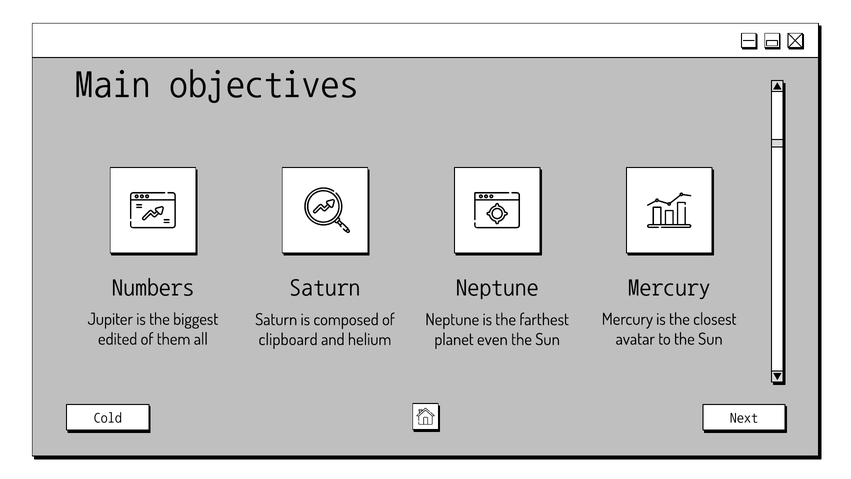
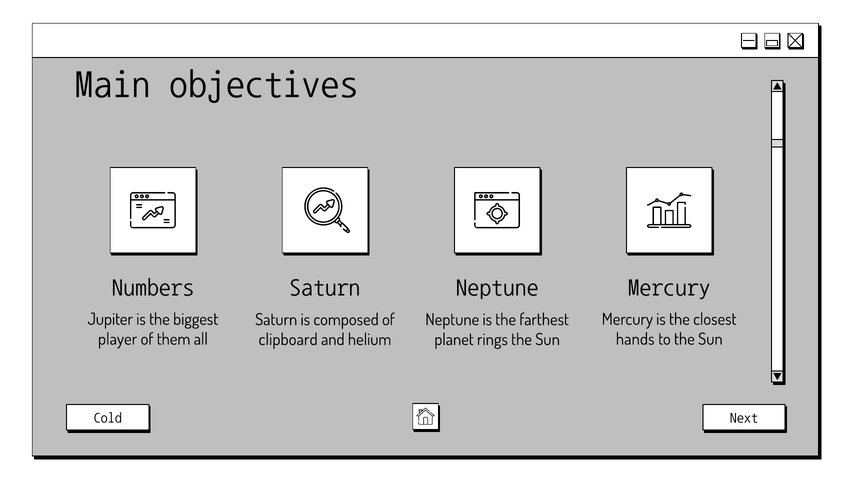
edited: edited -> player (118, 339)
avatar: avatar -> hands (635, 339)
even: even -> rings (492, 339)
